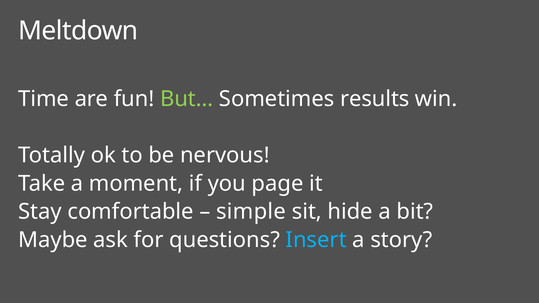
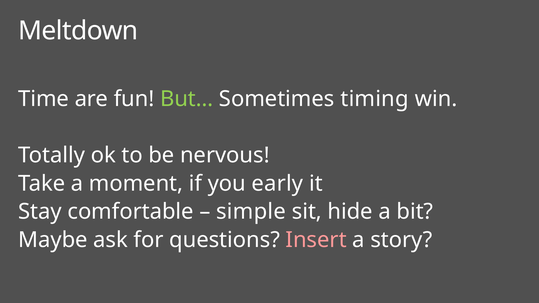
results: results -> timing (375, 99)
page: page -> early (277, 184)
Insert colour: light blue -> pink (316, 240)
